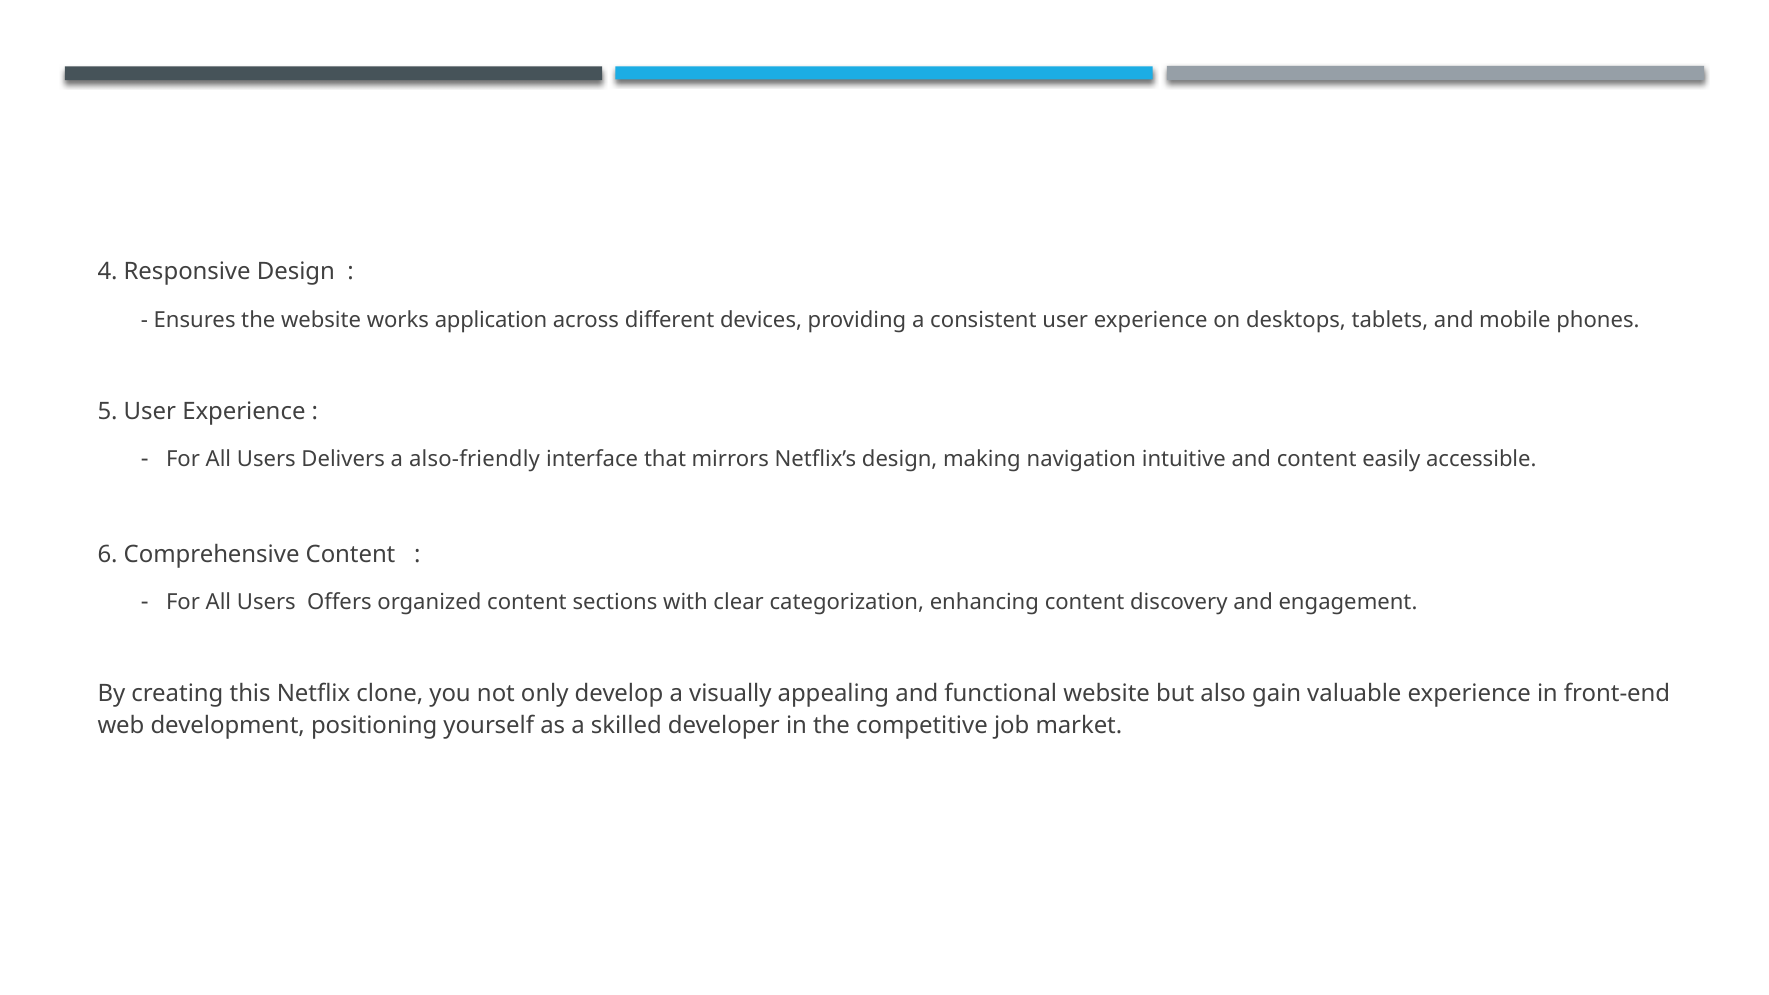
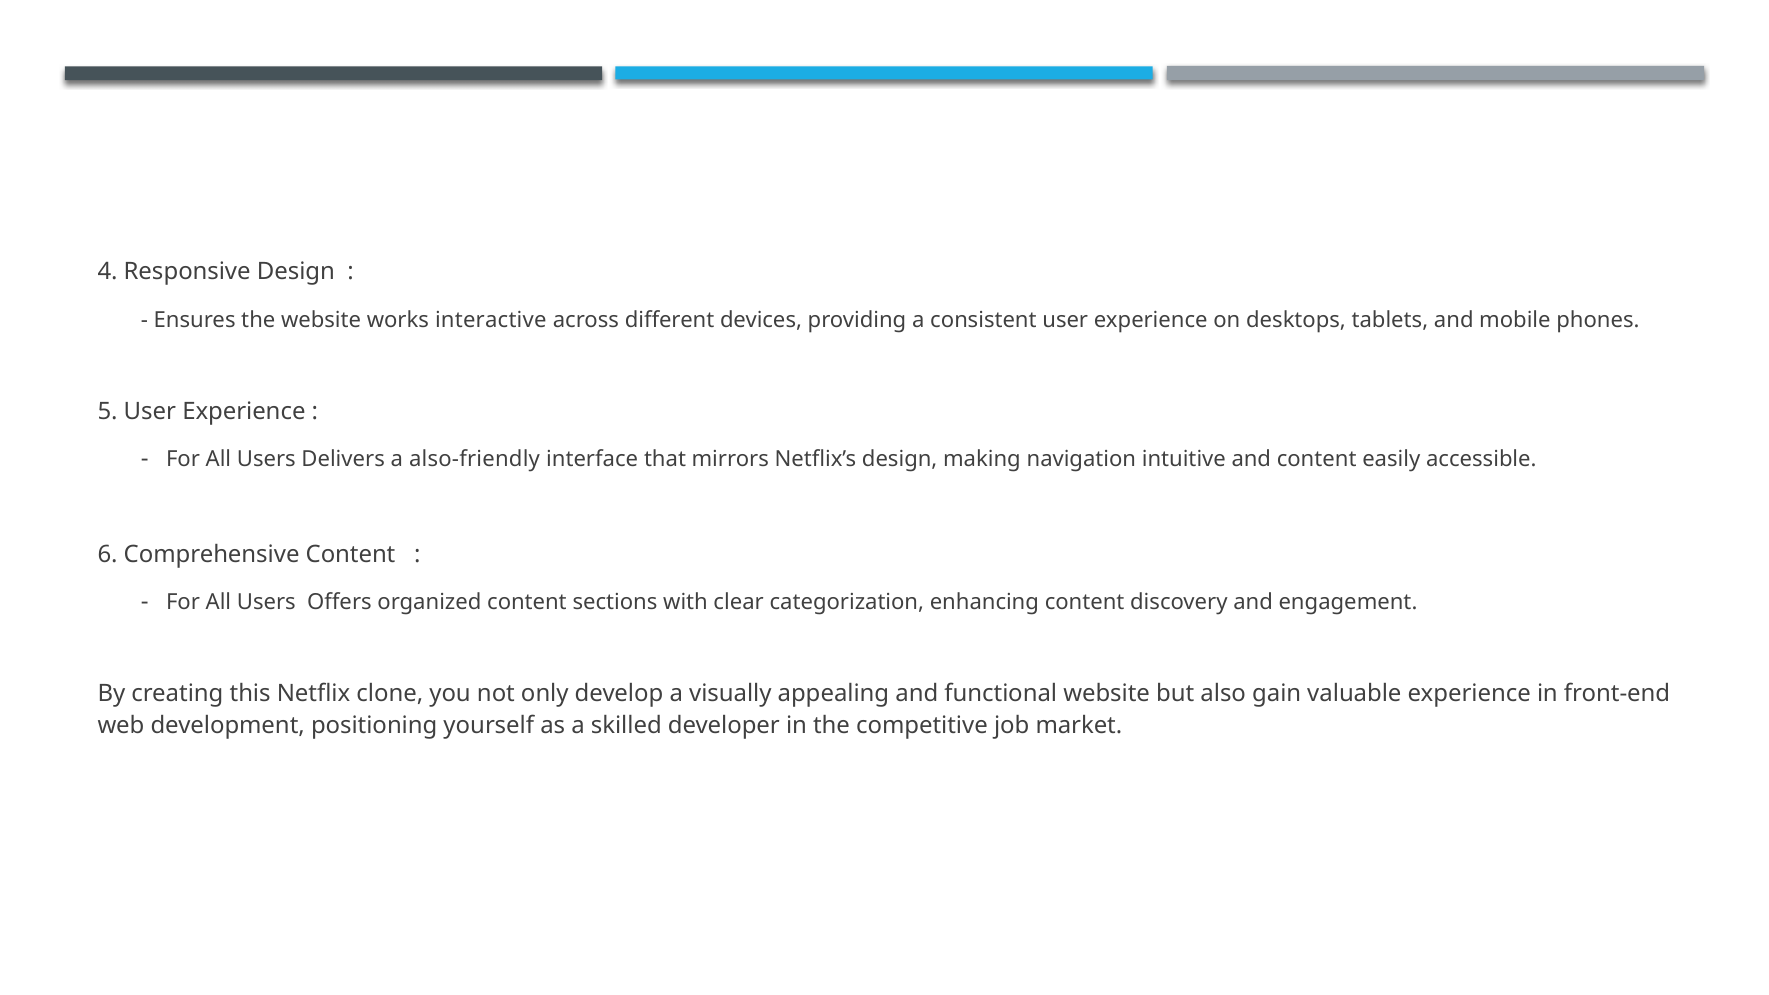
application: application -> interactive (491, 320)
